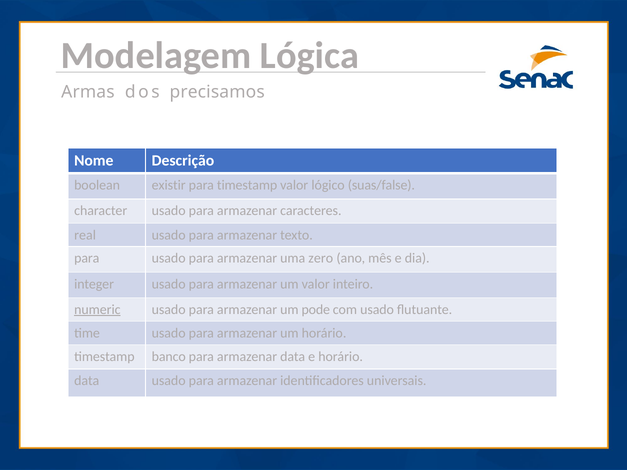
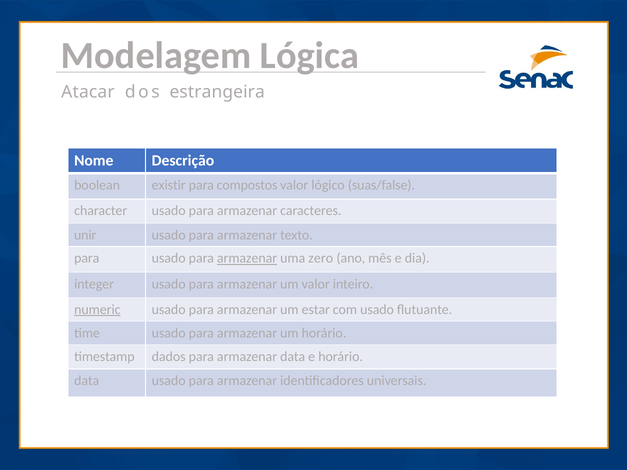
Armas: Armas -> Atacar (88, 92)
precisamos: precisamos -> estrangeira (217, 92)
para timestamp: timestamp -> compostos (247, 185)
real: real -> unir (85, 235)
armazenar underline: none -> present (247, 258)
pode: pode -> estar (316, 310)
banco: banco -> dados (169, 357)
